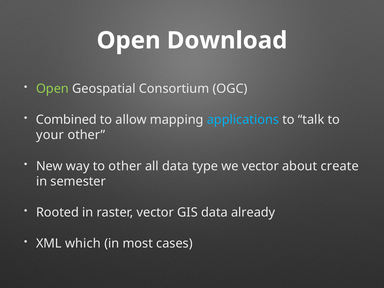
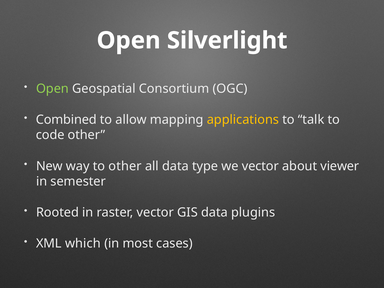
Download: Download -> Silverlight (227, 40)
applications colour: light blue -> yellow (243, 120)
your: your -> code (50, 135)
create: create -> viewer (340, 166)
already: already -> plugins (253, 212)
